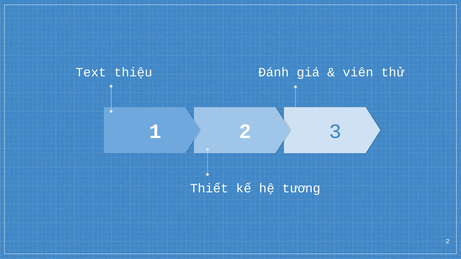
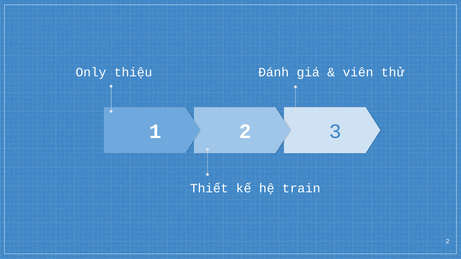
Text: Text -> Only (91, 73)
tương: tương -> train (301, 189)
